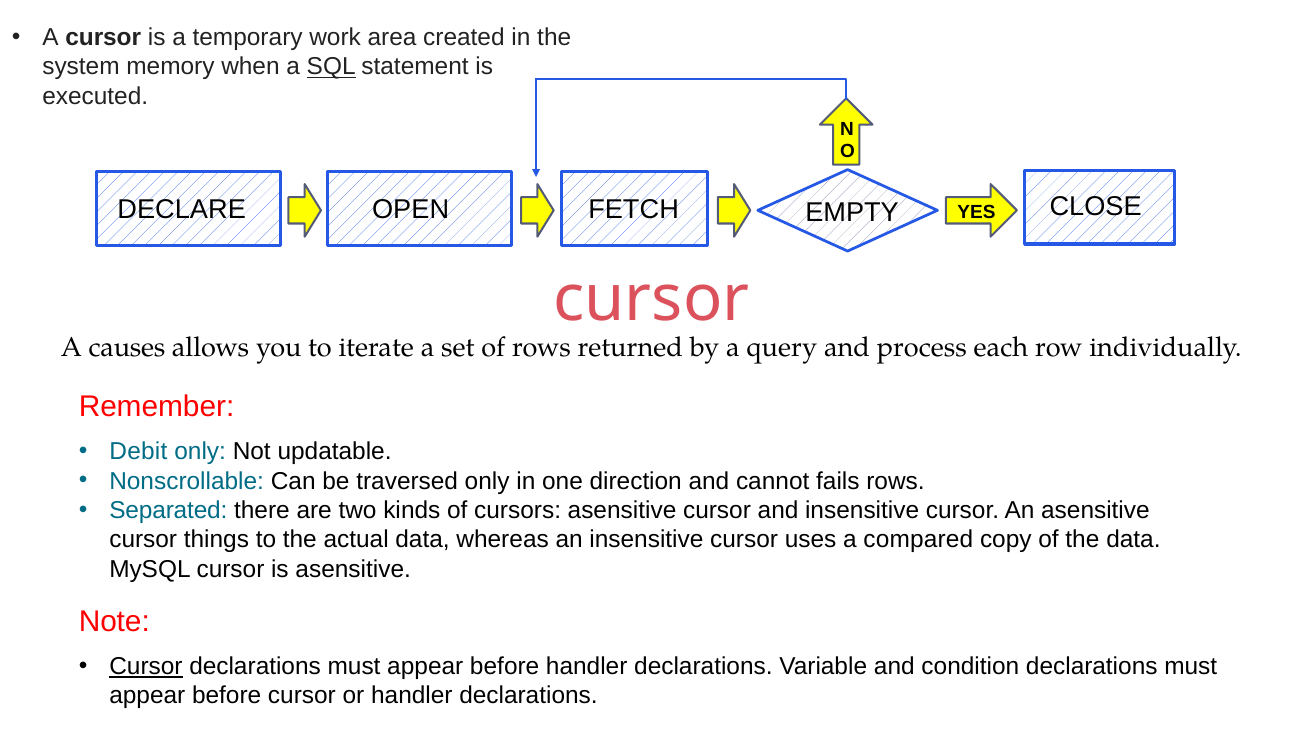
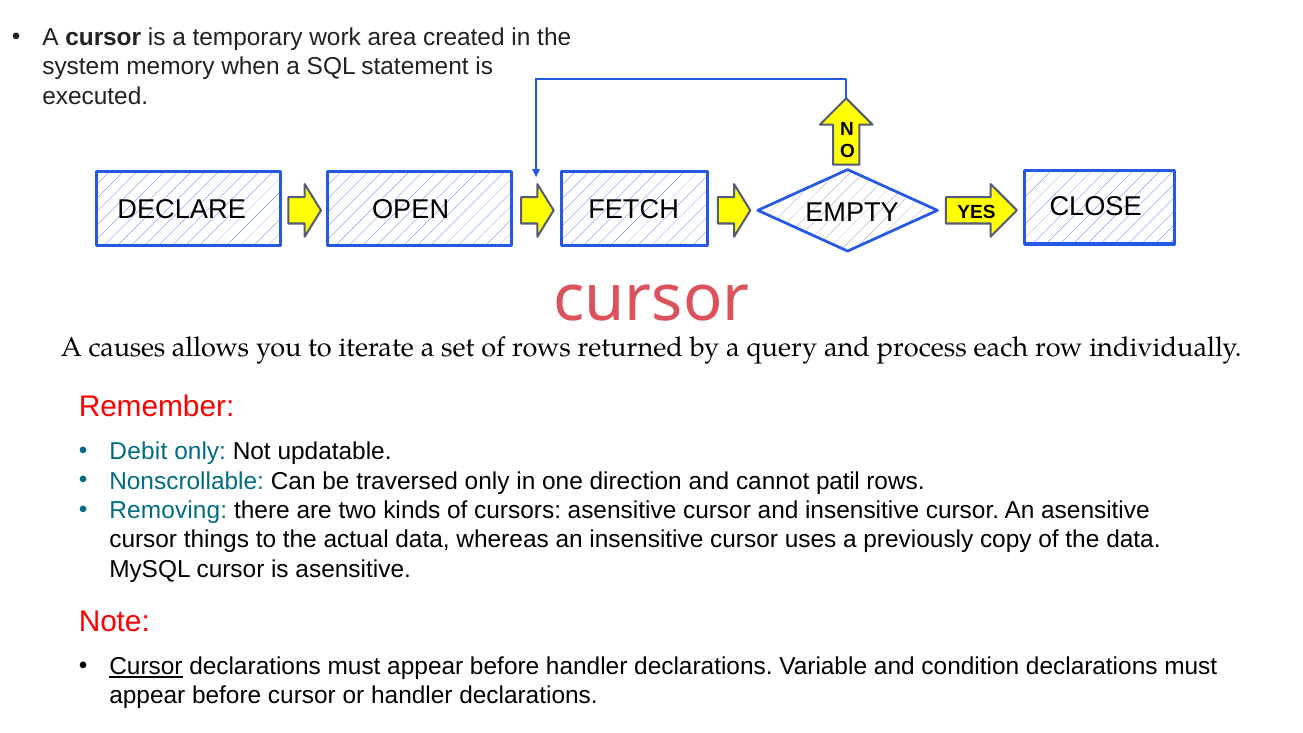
SQL underline: present -> none (331, 67)
fails: fails -> patil (838, 481)
Separated: Separated -> Removing (168, 510)
compared: compared -> previously (918, 540)
